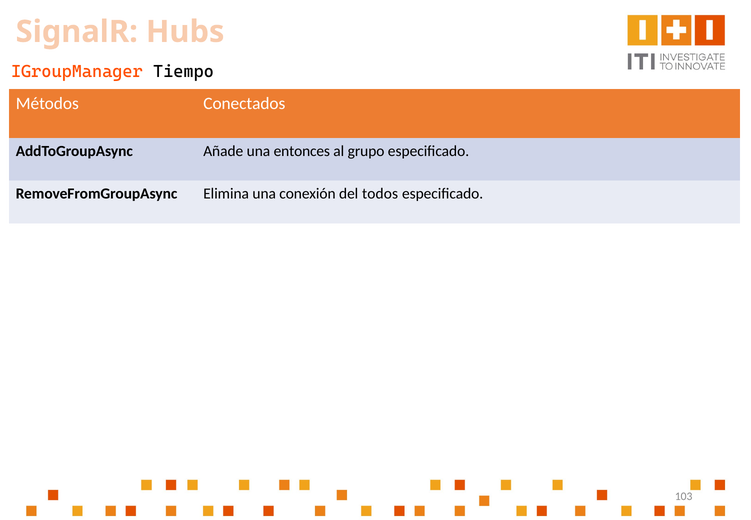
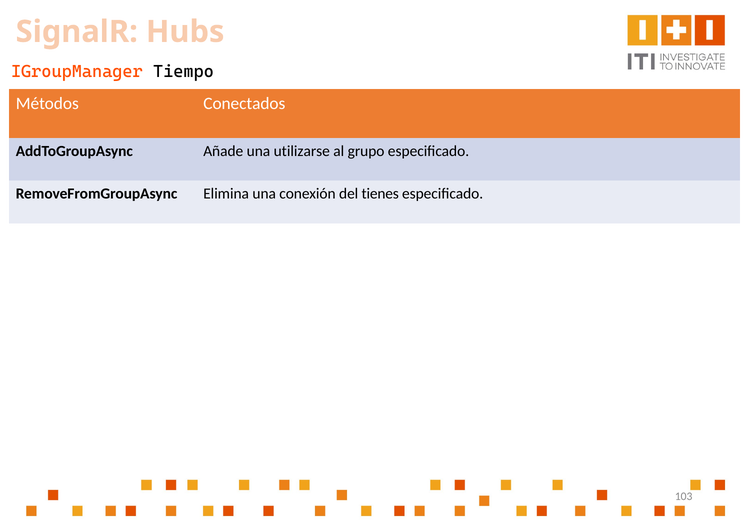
entonces: entonces -> utilizarse (302, 151)
todos: todos -> tienes (380, 194)
